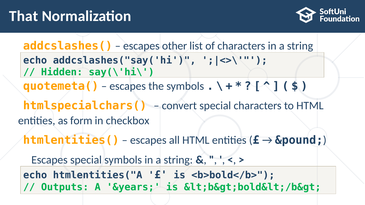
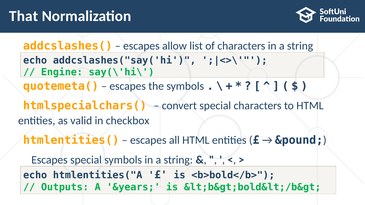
other: other -> allow (175, 46)
Hidden: Hidden -> Engine (62, 72)
form: form -> valid (81, 121)
